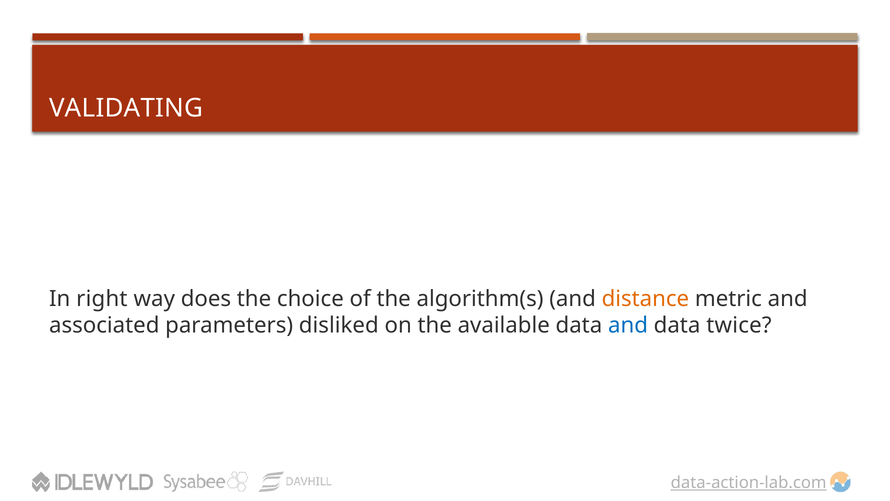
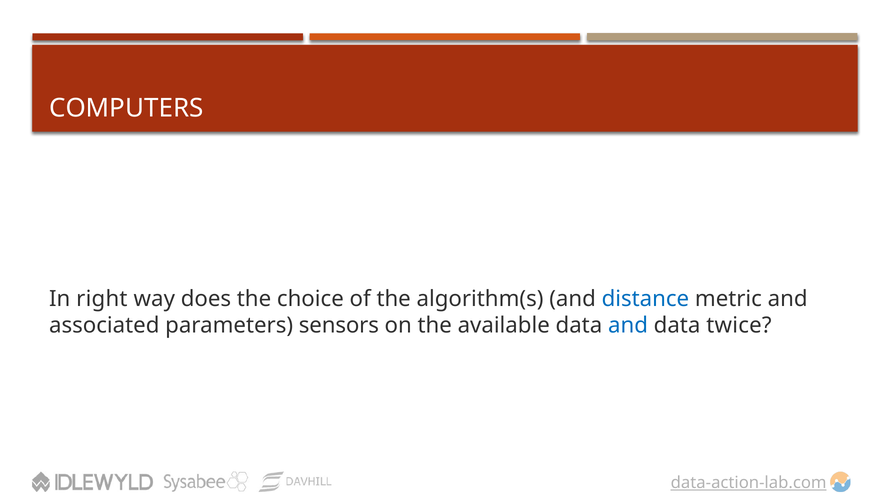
VALIDATING: VALIDATING -> COMPUTERS (126, 108)
distance colour: orange -> blue (645, 298)
disliked: disliked -> sensors (339, 325)
